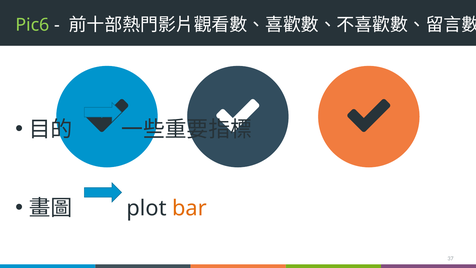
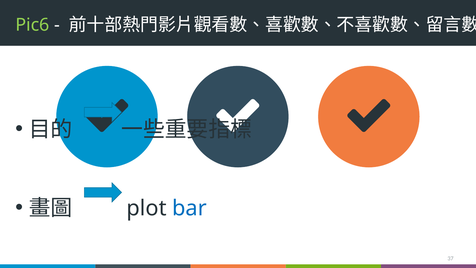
bar colour: orange -> blue (190, 208)
